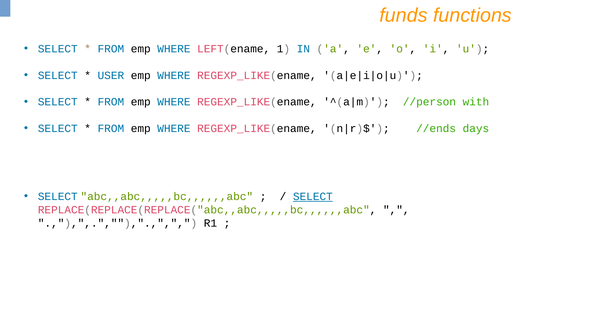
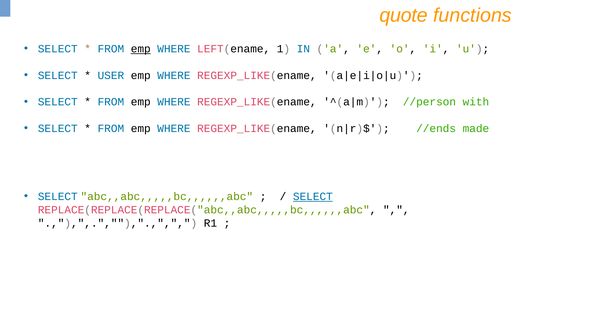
funds: funds -> quote (404, 15)
emp underline: none -> present (141, 49)
days: days -> made (476, 128)
